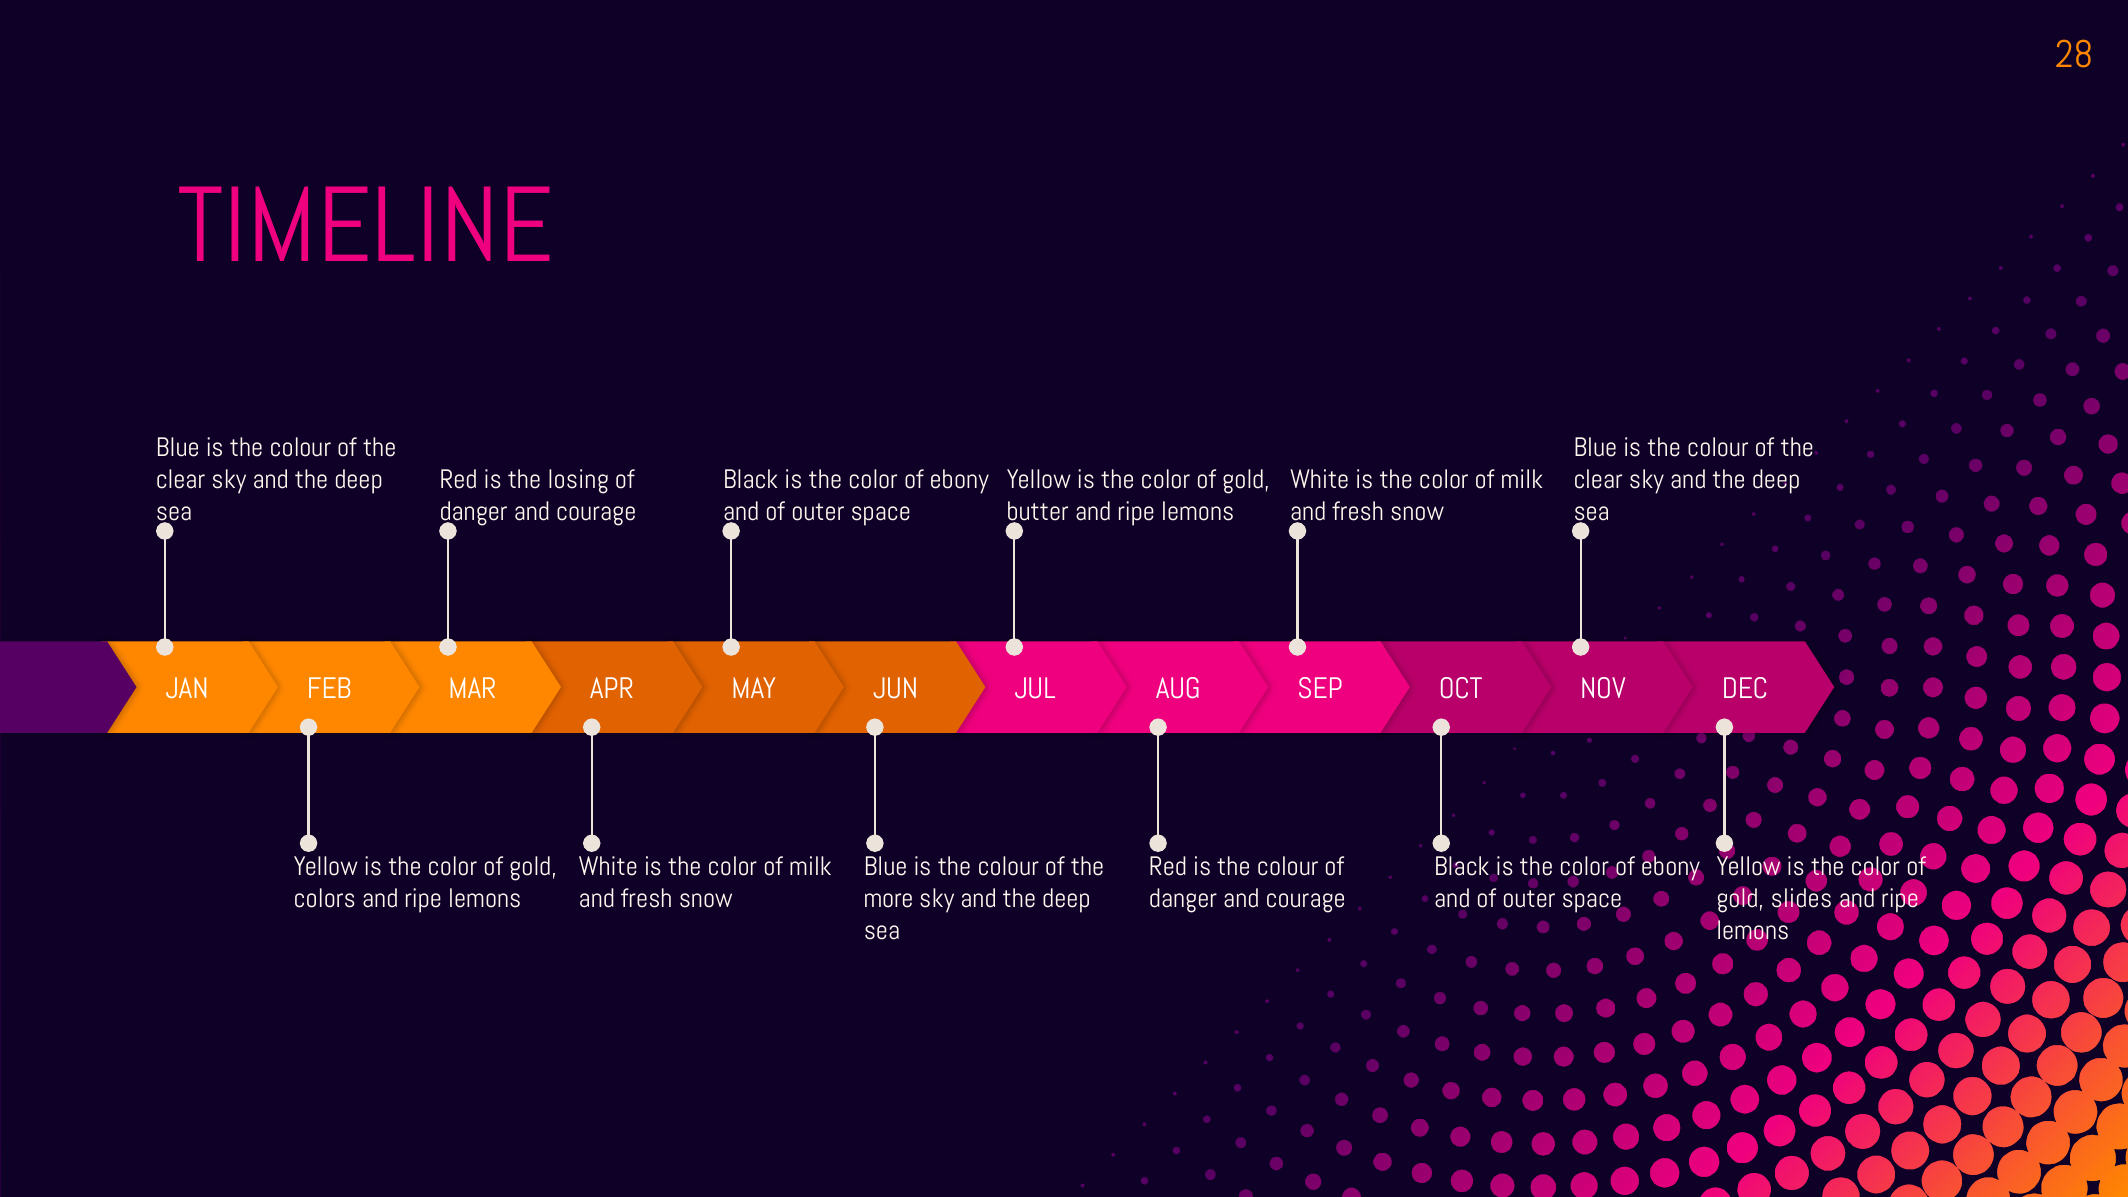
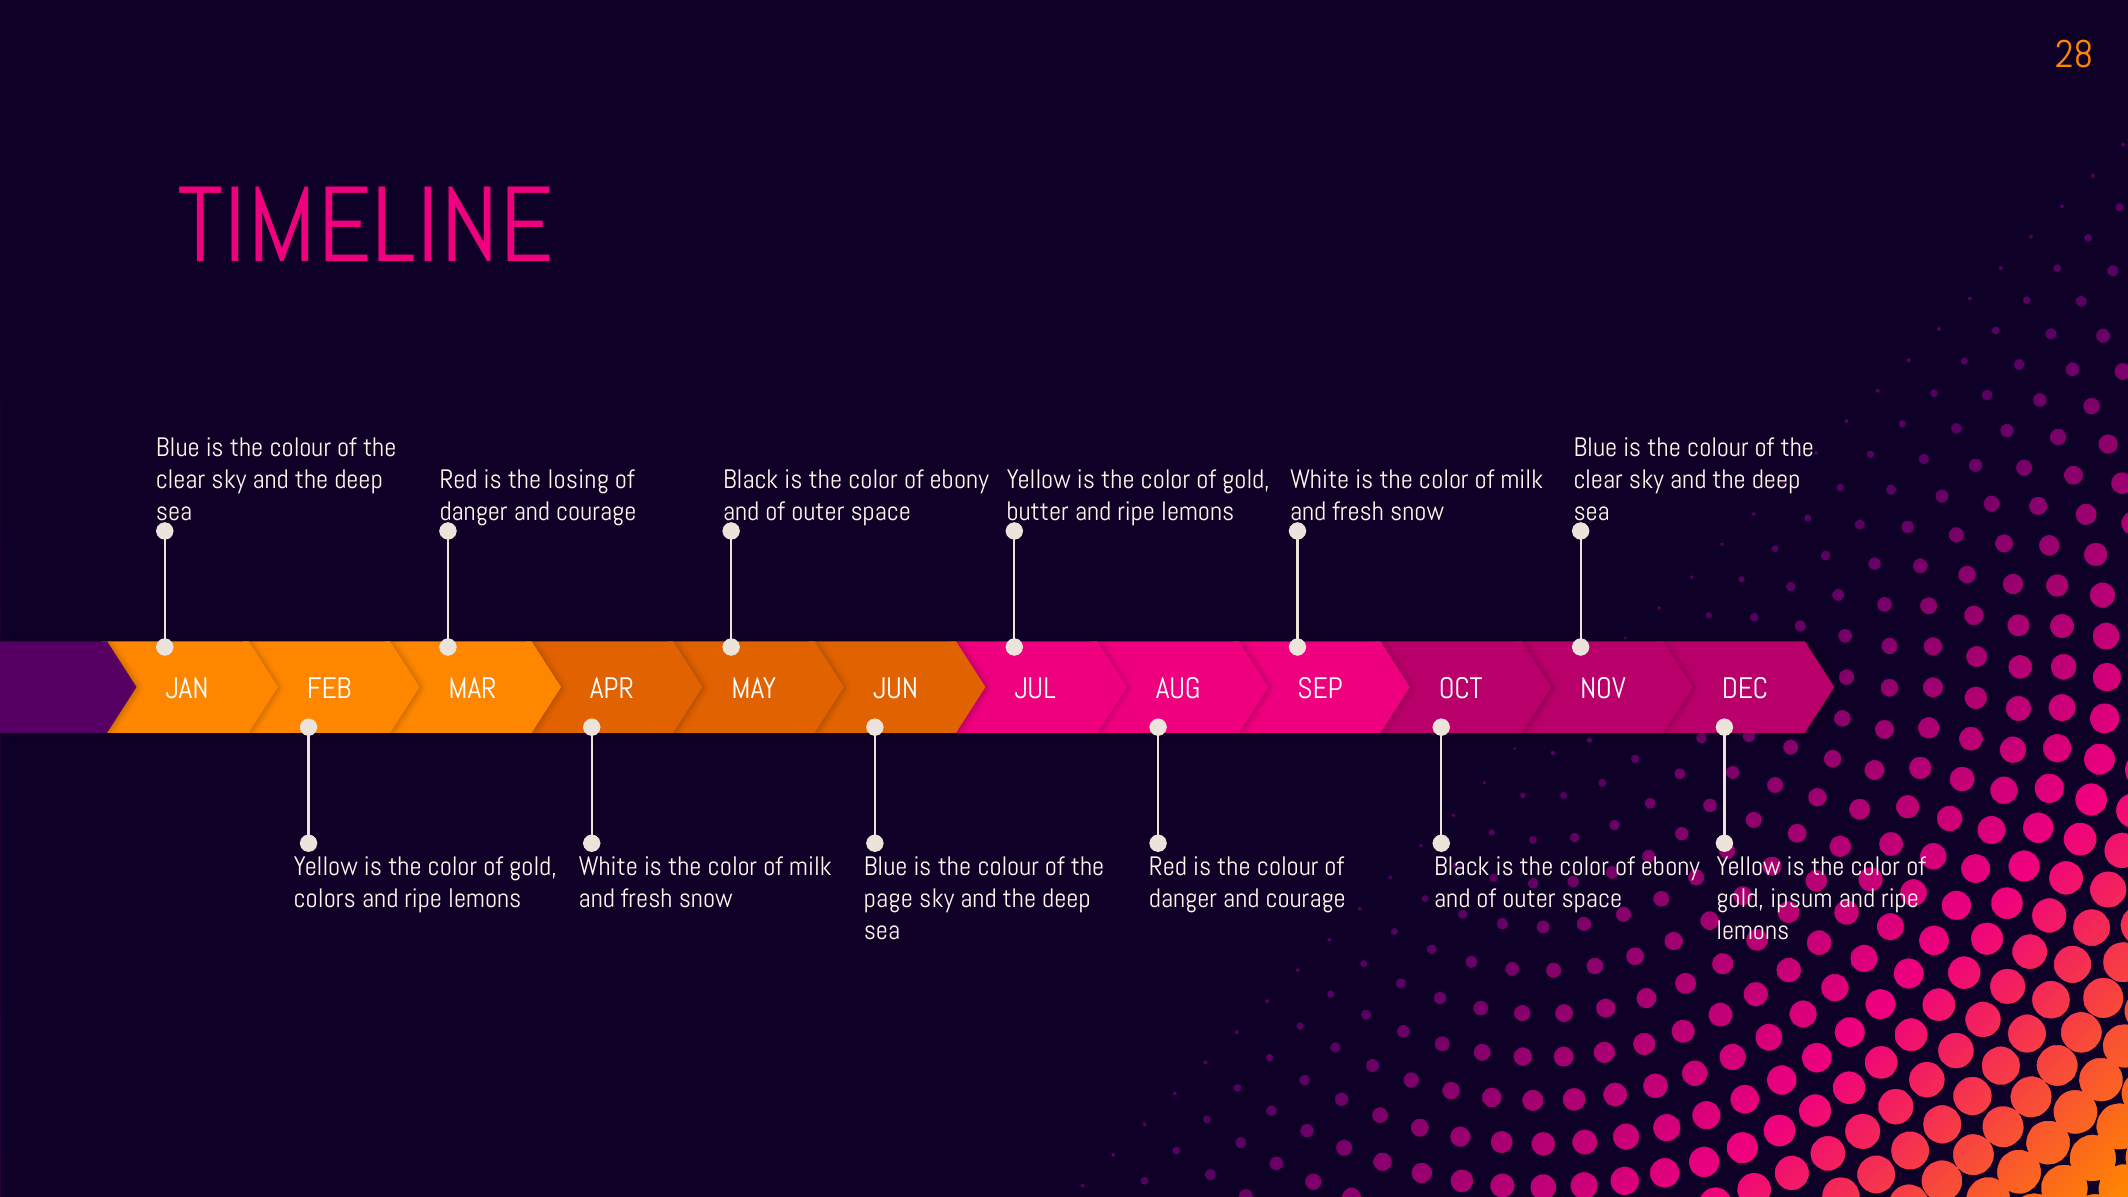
more: more -> page (888, 899)
slides: slides -> ipsum (1801, 899)
